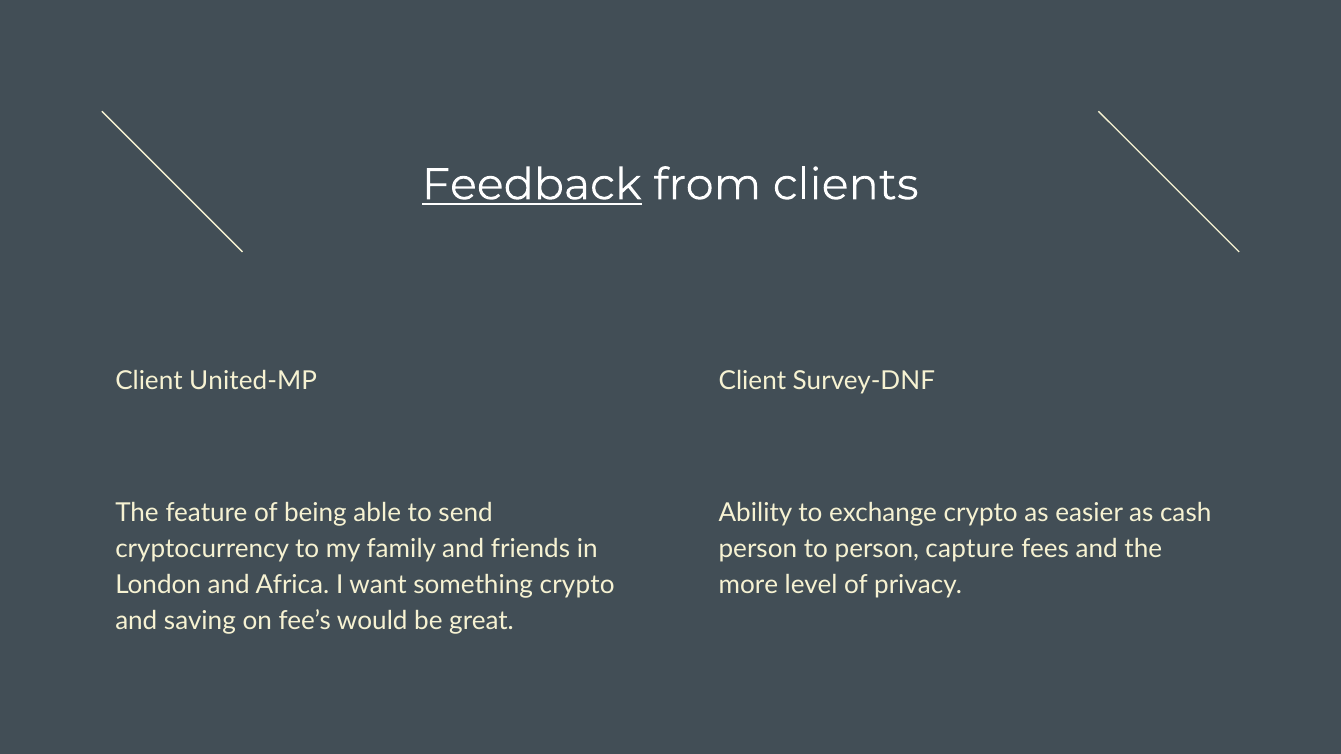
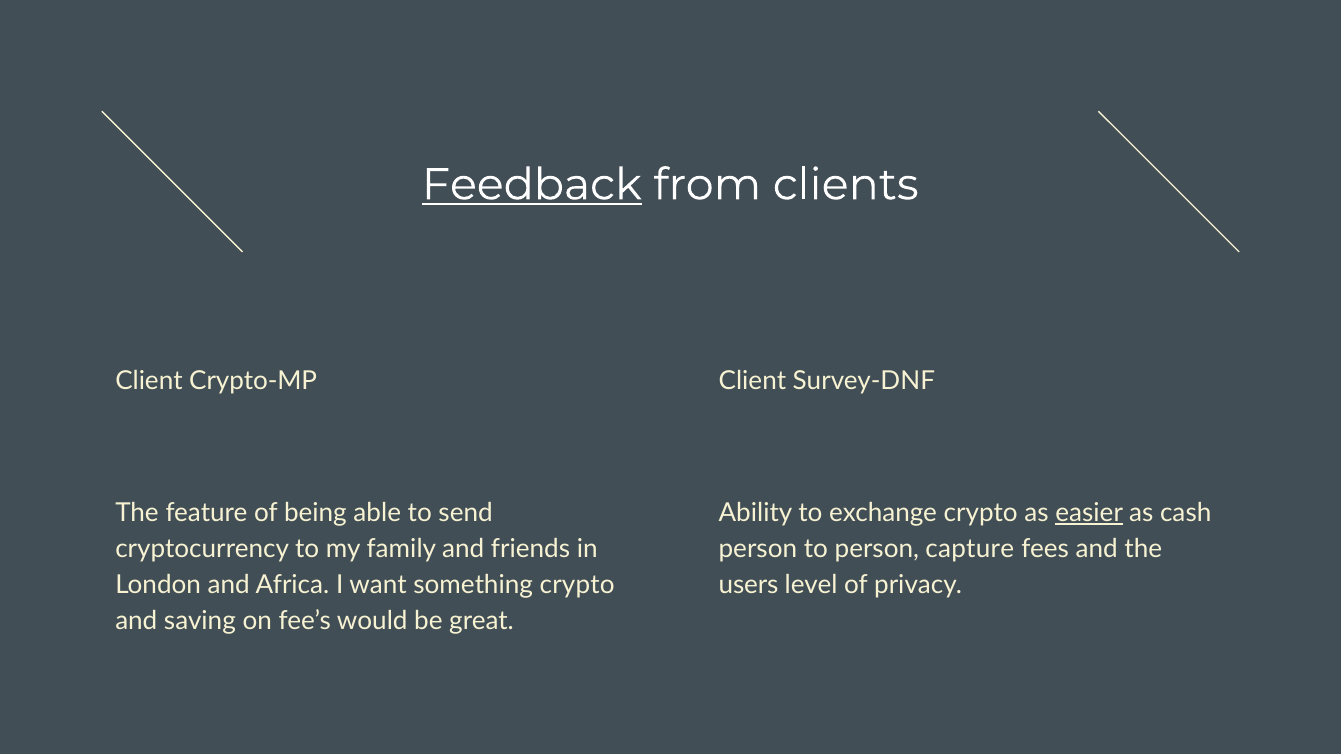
United-MP: United-MP -> Crypto-MP (253, 381)
easier underline: none -> present (1089, 513)
more: more -> users (749, 585)
